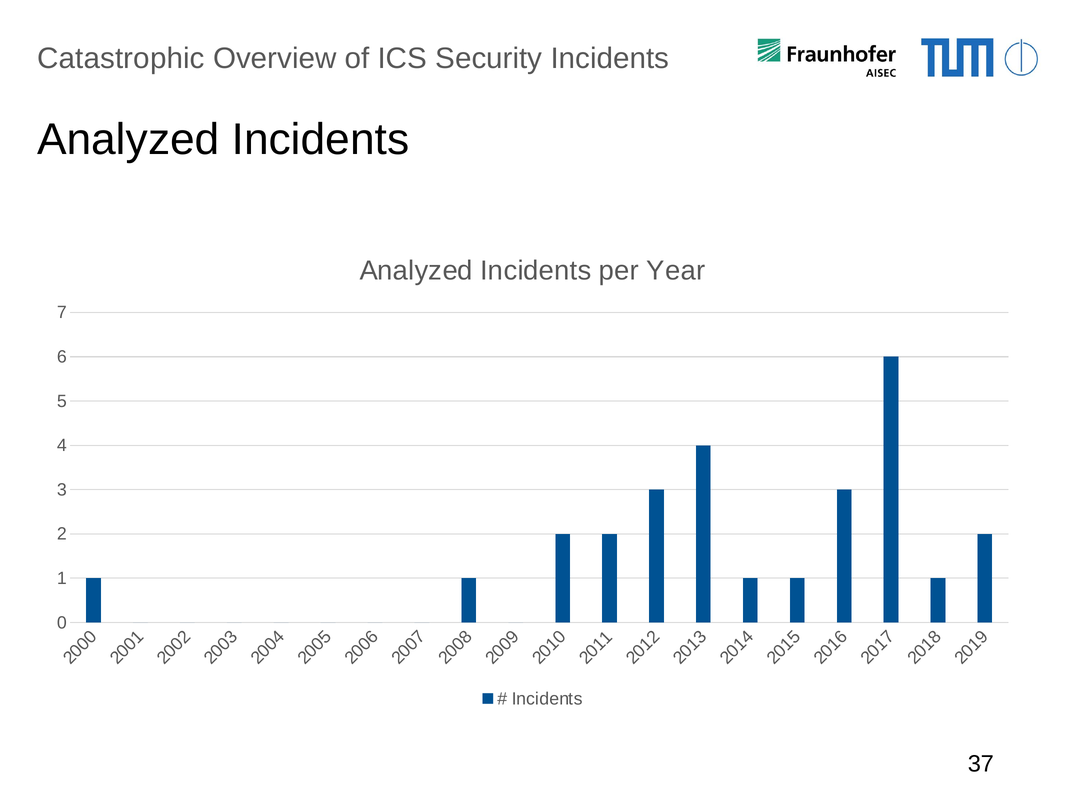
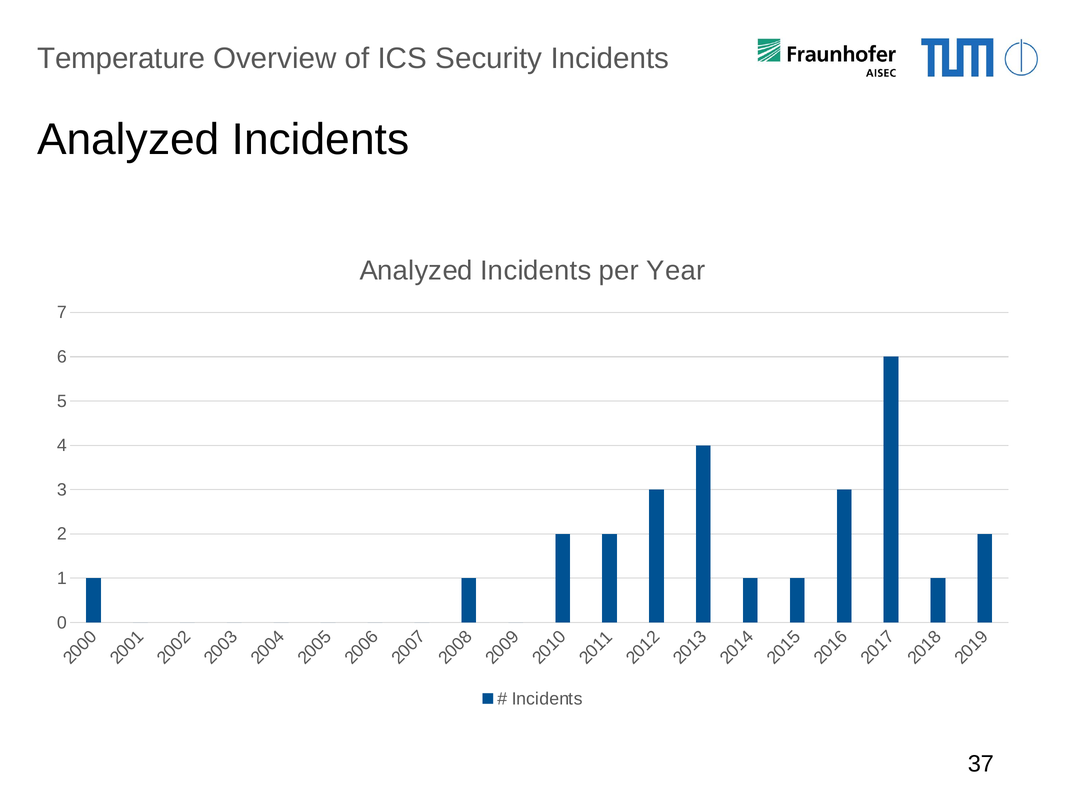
Catastrophic: Catastrophic -> Temperature (121, 59)
